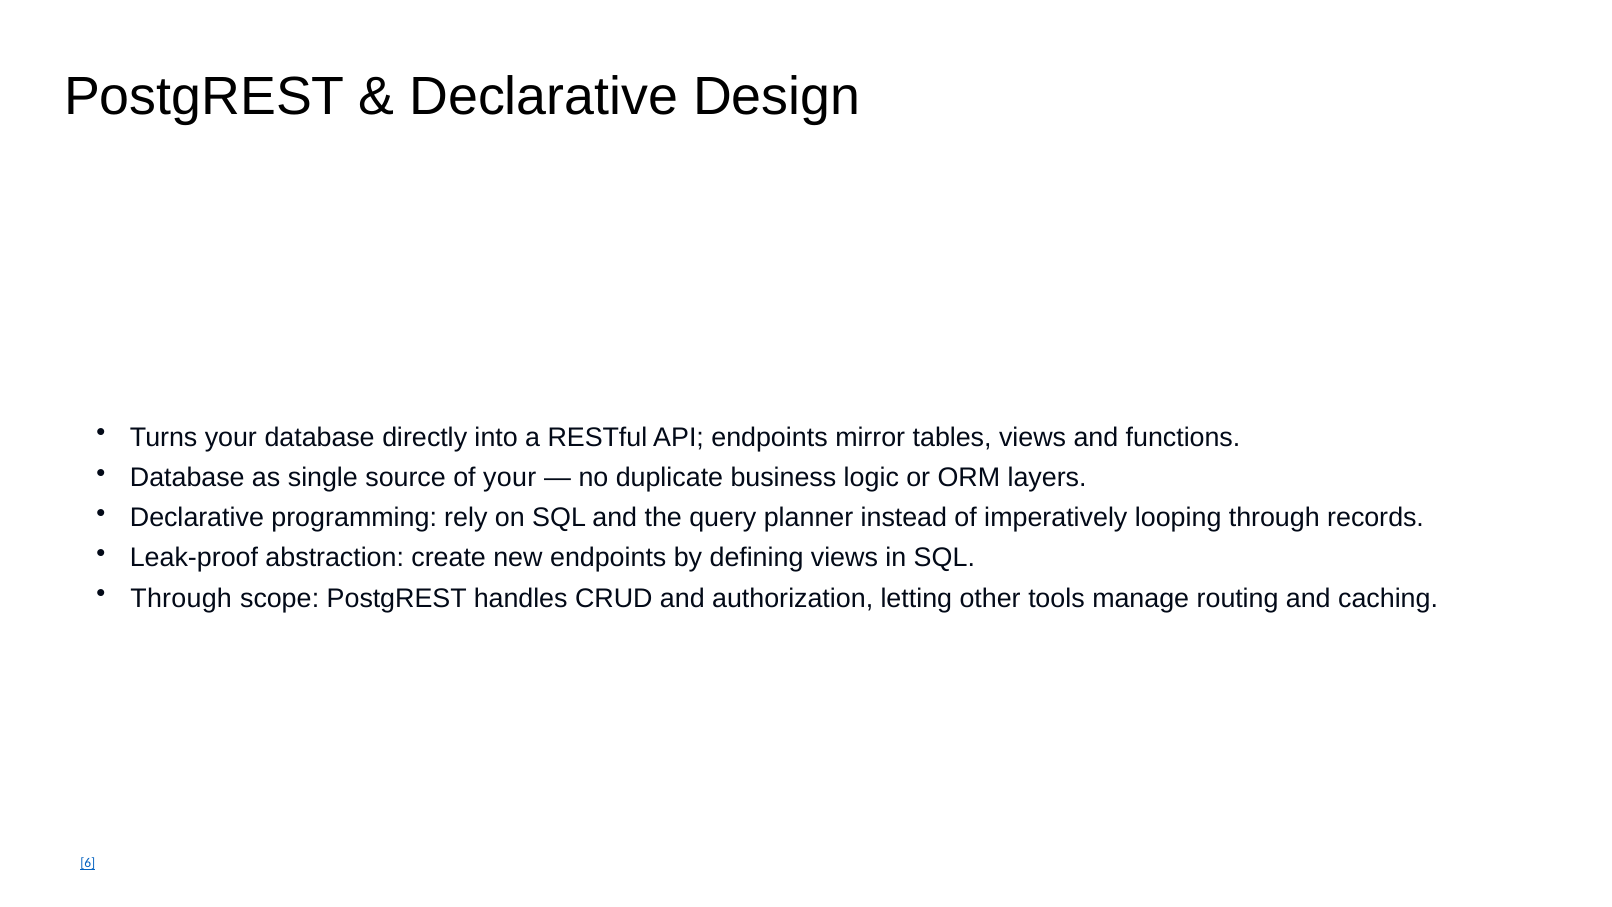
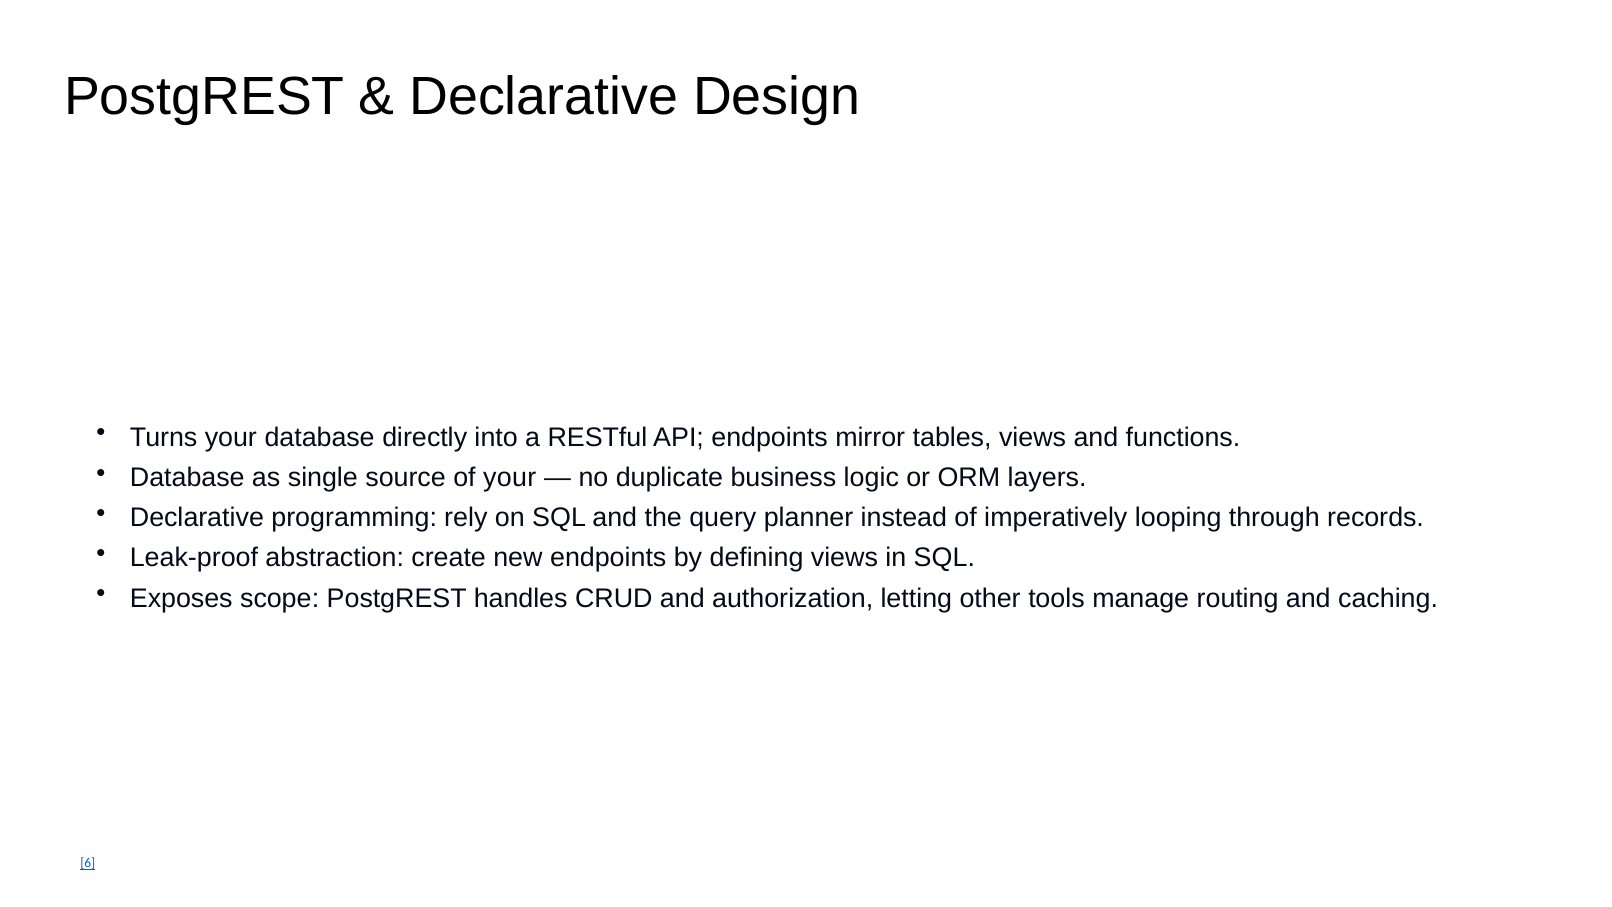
Through: Through -> Exposes (181, 598)
